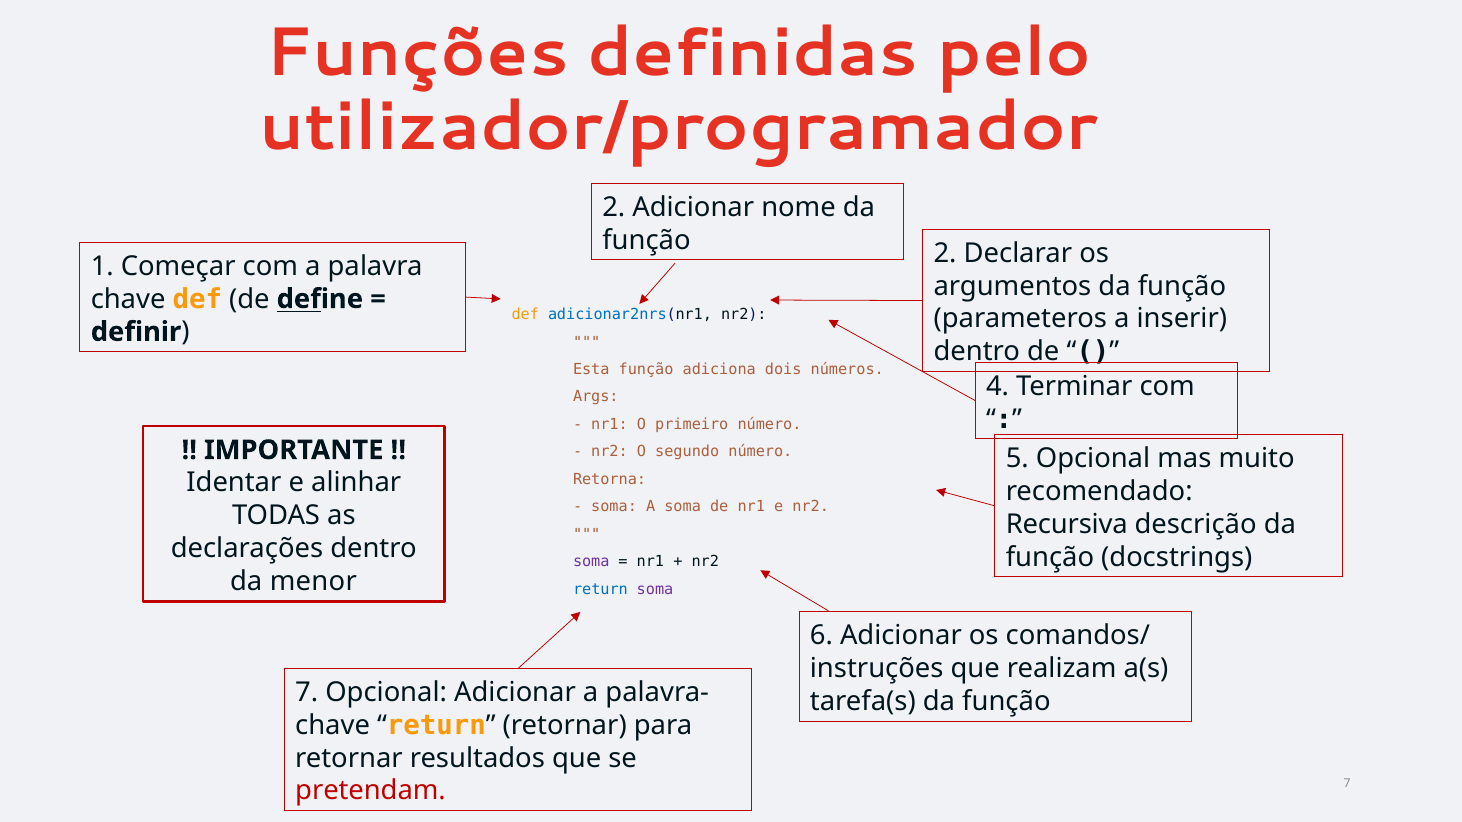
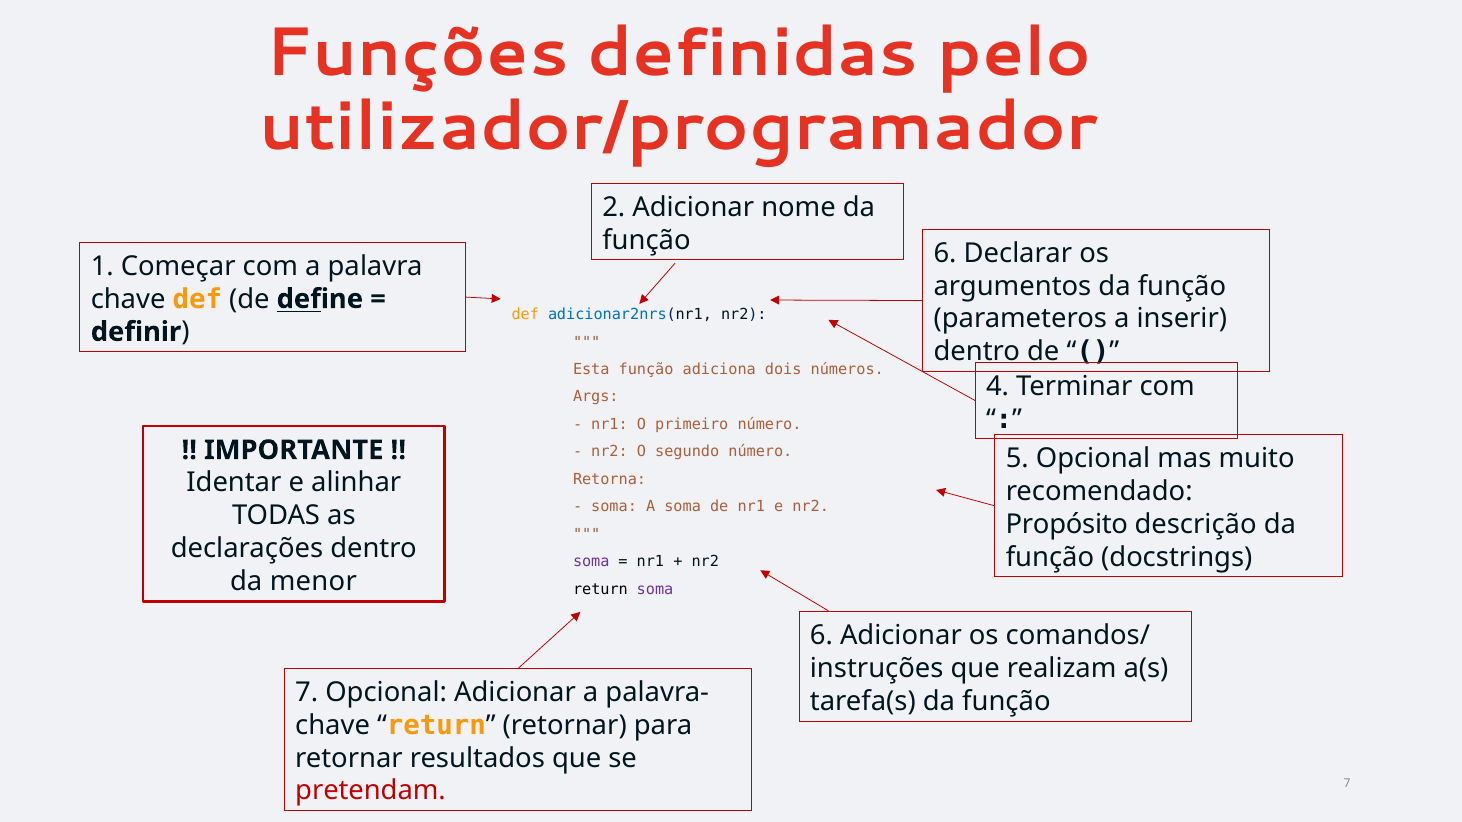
função 2: 2 -> 6 (945, 253)
Recursiva: Recursiva -> Propósito (1067, 524)
return colour: blue -> black (600, 589)
